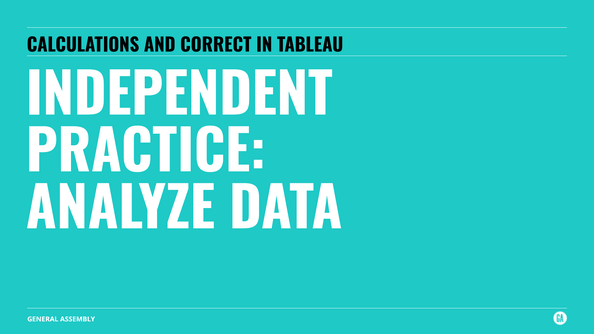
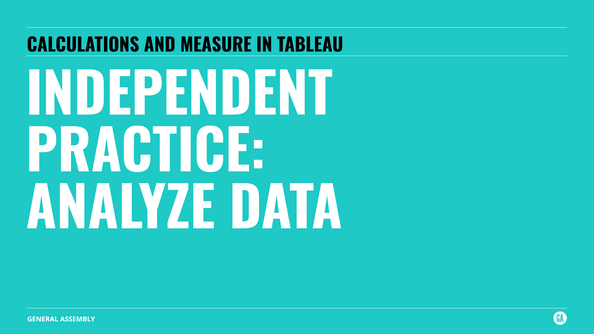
CORRECT: CORRECT -> MEASURE (216, 45)
